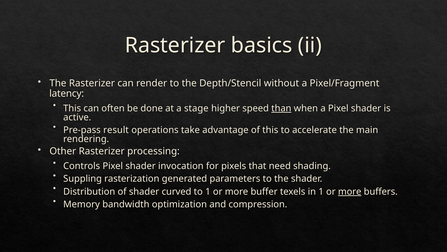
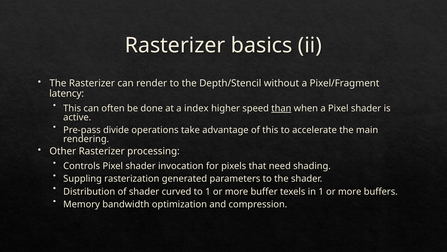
stage: stage -> index (196, 108)
result: result -> divide (116, 130)
more underline: present -> none (350, 191)
